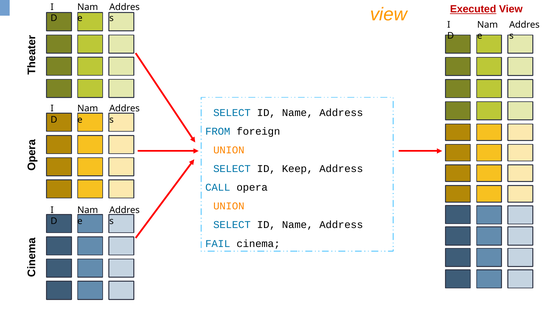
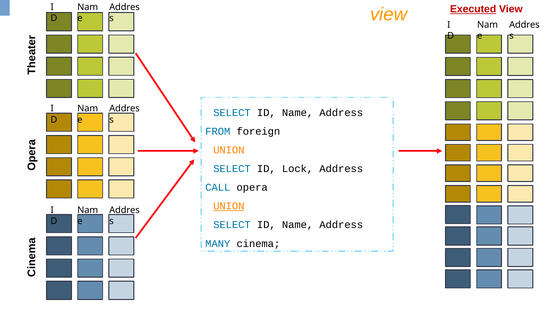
Keep: Keep -> Lock (298, 169)
UNION underline: none -> present (229, 206)
FAIL: FAIL -> MANY (218, 244)
